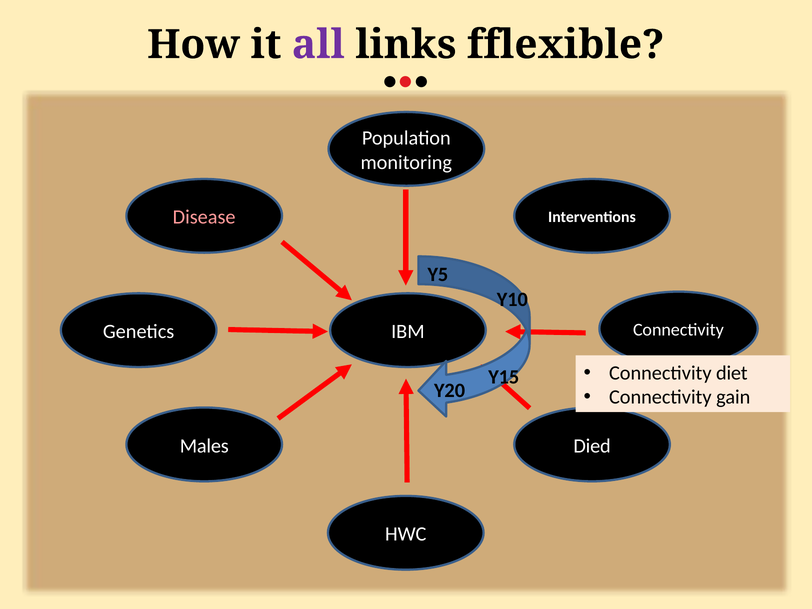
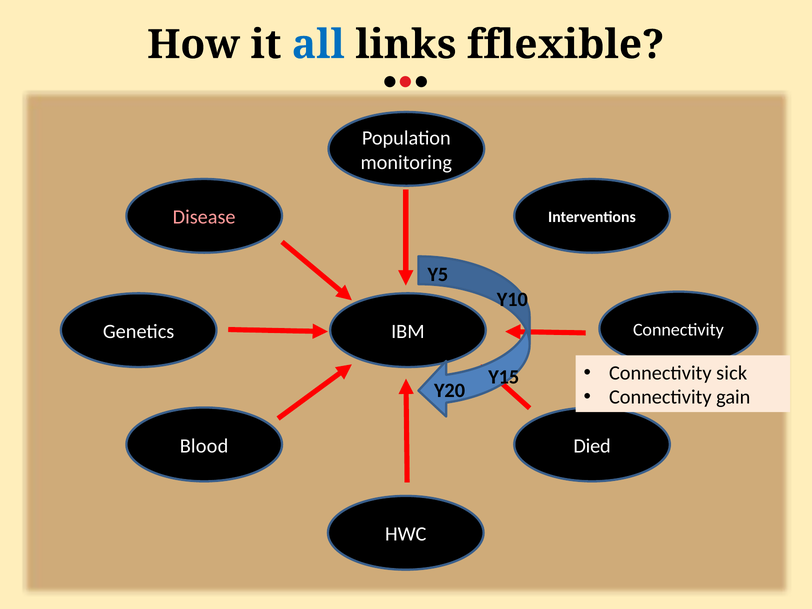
all colour: purple -> blue (318, 45)
diet: diet -> sick (732, 373)
Males: Males -> Blood (204, 446)
